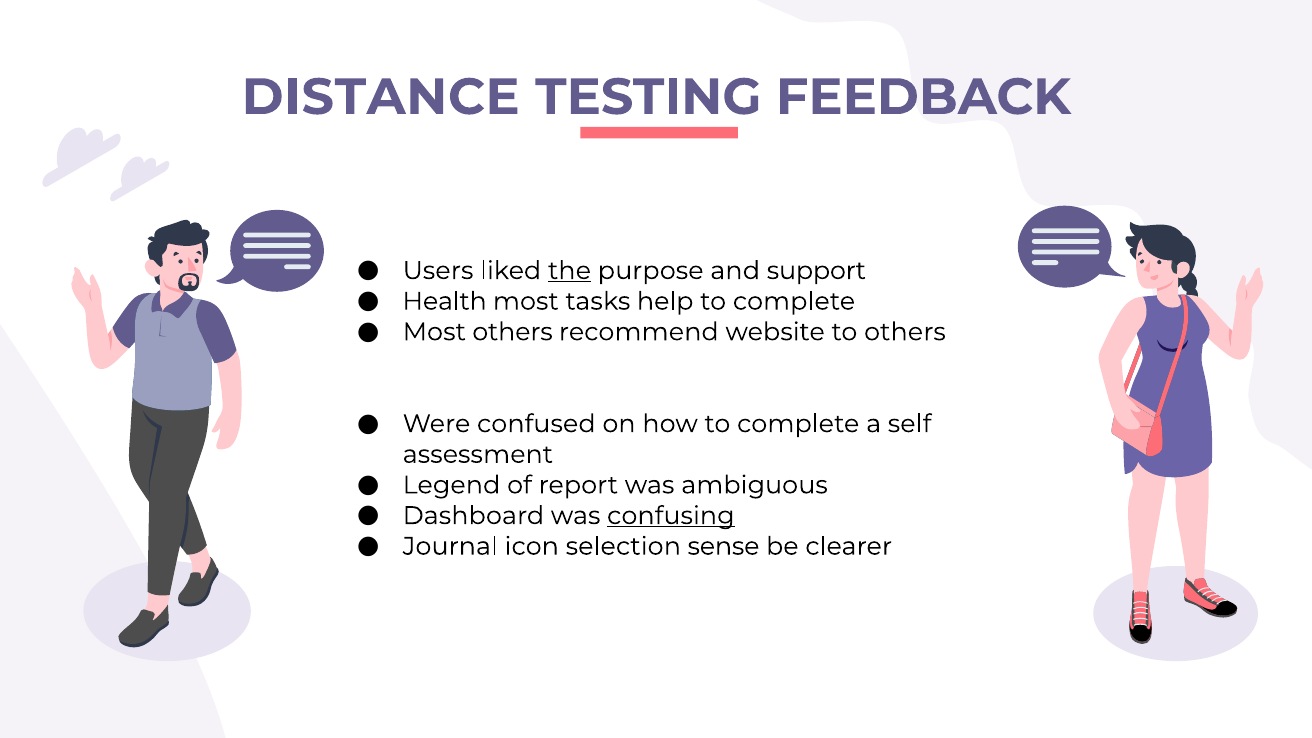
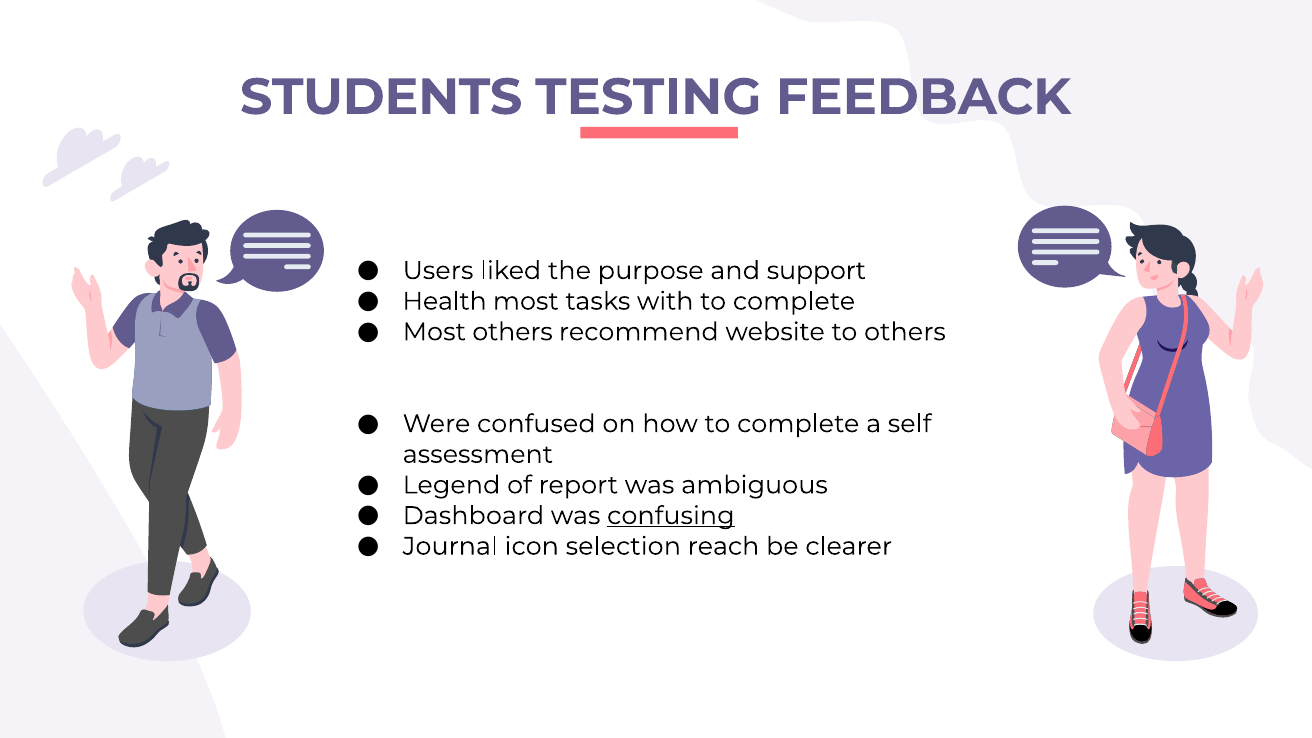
DISTANCE: DISTANCE -> STUDENTS (381, 97)
the underline: present -> none (569, 271)
help: help -> with (665, 301)
sense: sense -> reach (723, 546)
